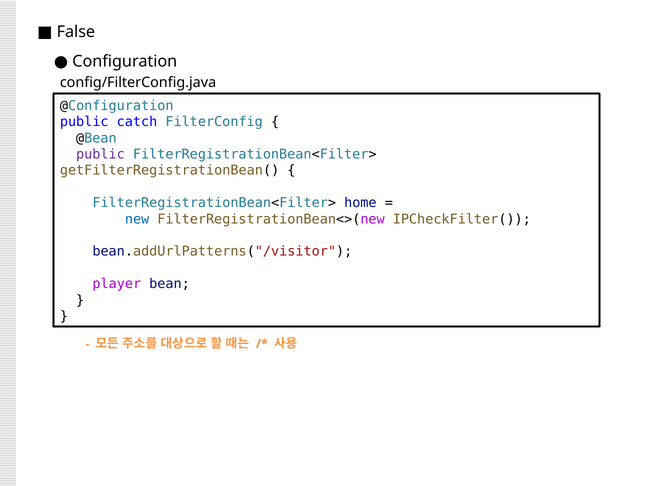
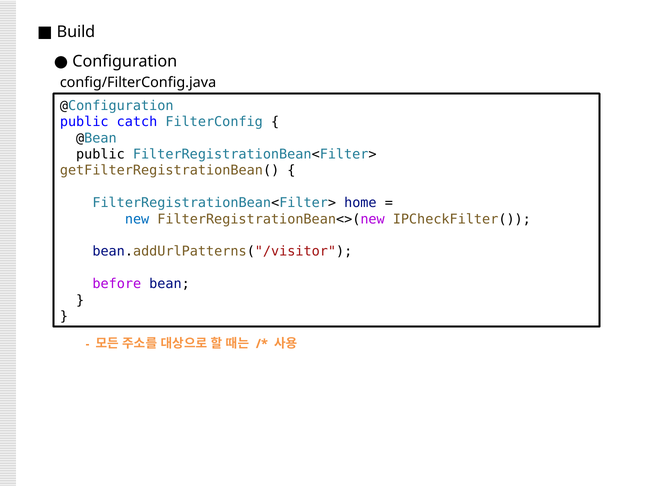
False: False -> Build (76, 32)
public colour: purple -> black (100, 154)
player: player -> before (117, 284)
